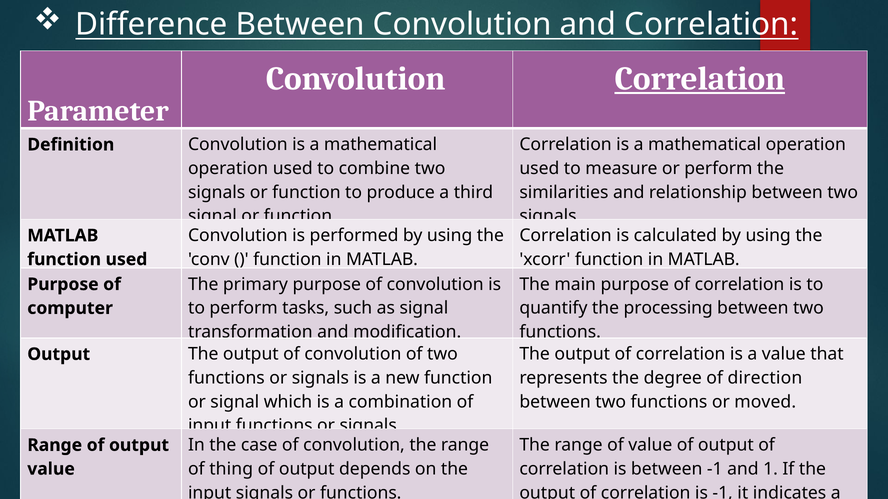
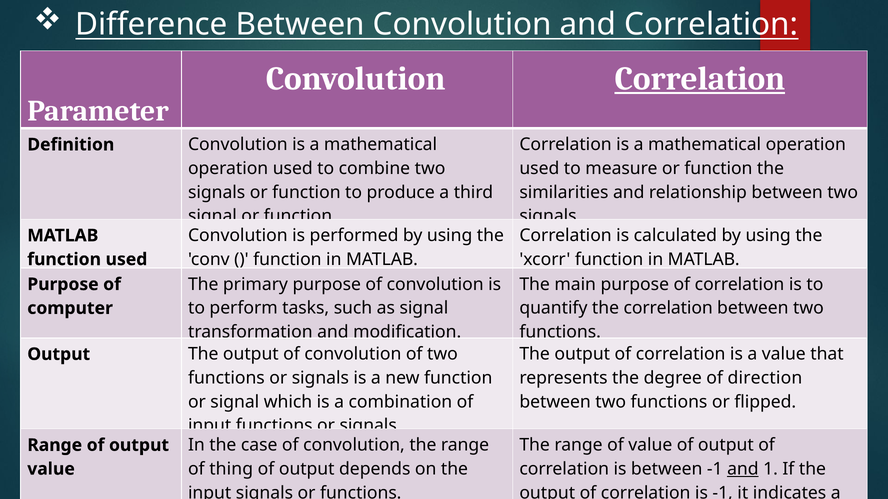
measure or perform: perform -> function (718, 169)
quantify the processing: processing -> correlation (668, 308)
moved: moved -> flipped (765, 402)
and underline: none -> present (743, 469)
